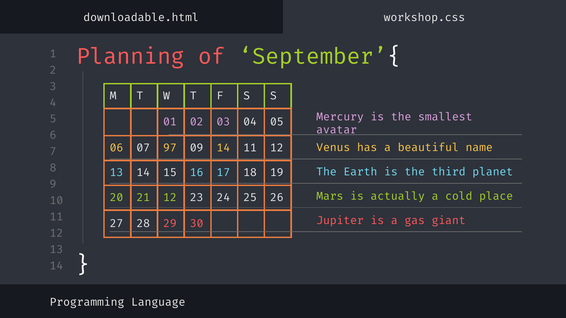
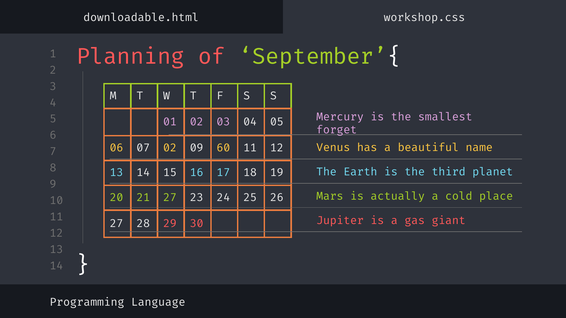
avatar: avatar -> forget (337, 130)
07 97: 97 -> 02 (170, 148)
09 14: 14 -> 60 (223, 148)
21 12: 12 -> 27 (170, 198)
